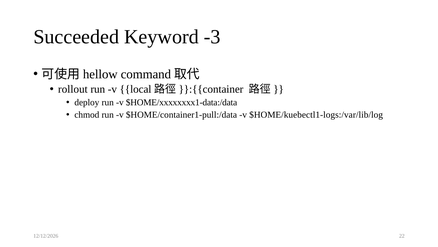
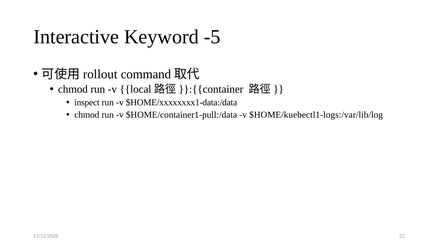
Succeeded: Succeeded -> Interactive (76, 37)
-3: -3 -> -5 (212, 37)
hellow: hellow -> rollout (100, 74)
rollout: rollout -> chmod (73, 89)
deploy: deploy -> inspect (87, 102)
